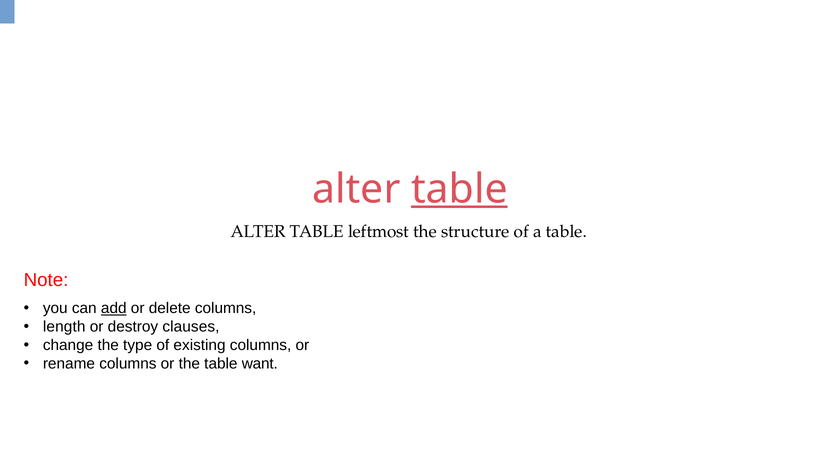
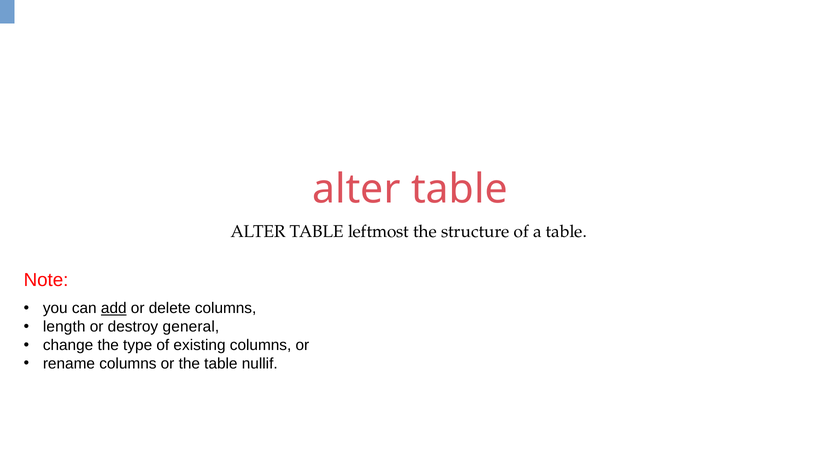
table underline: present -> none (459, 189)
clauses: clauses -> general (191, 327)
want: want -> nullif (260, 364)
